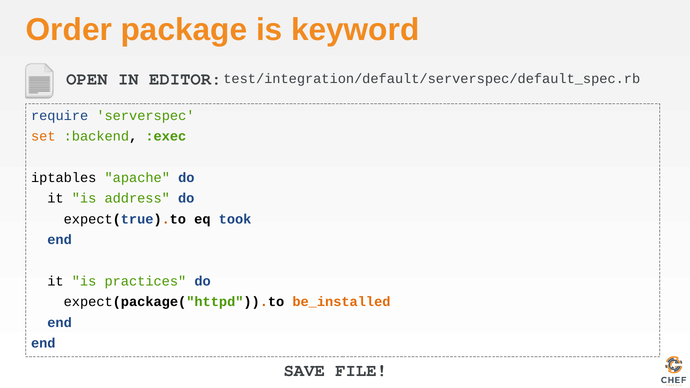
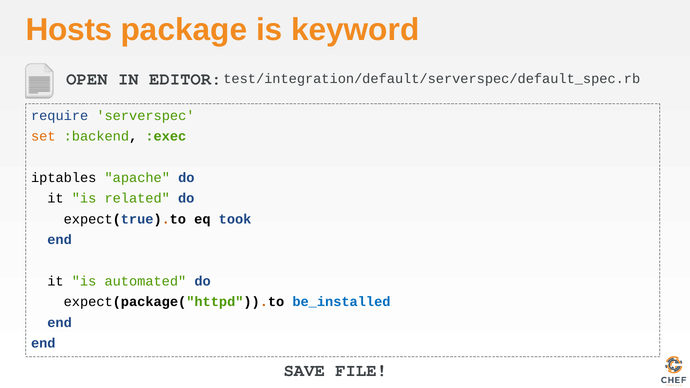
Order: Order -> Hosts (69, 30)
address: address -> related (137, 199)
practices: practices -> automated (145, 281)
be_installed colour: orange -> blue (341, 302)
